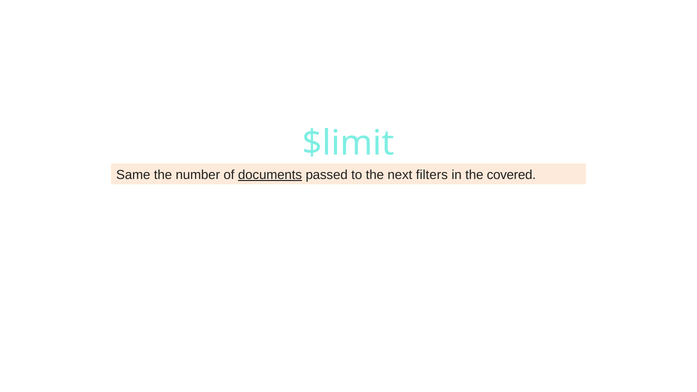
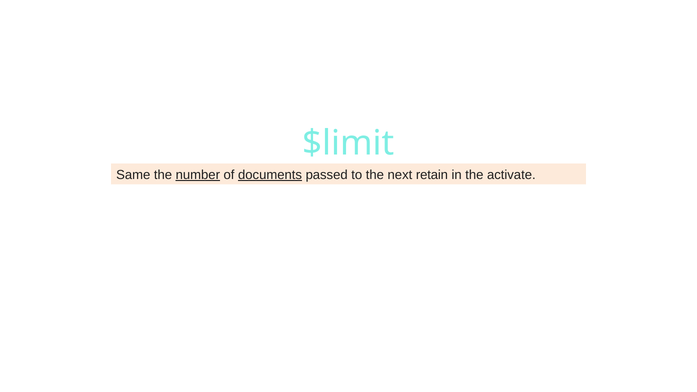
number underline: none -> present (198, 175)
filters: filters -> retain (432, 175)
covered: covered -> activate (511, 175)
